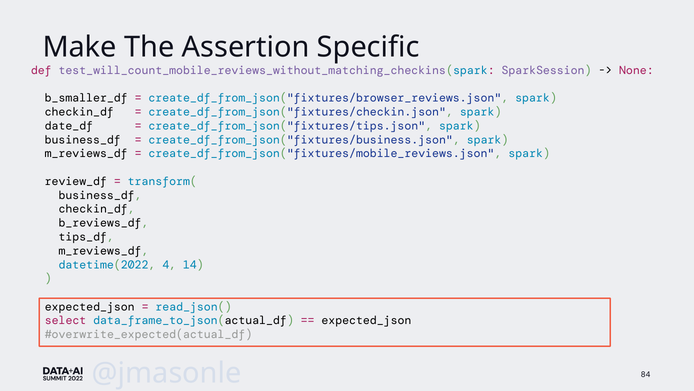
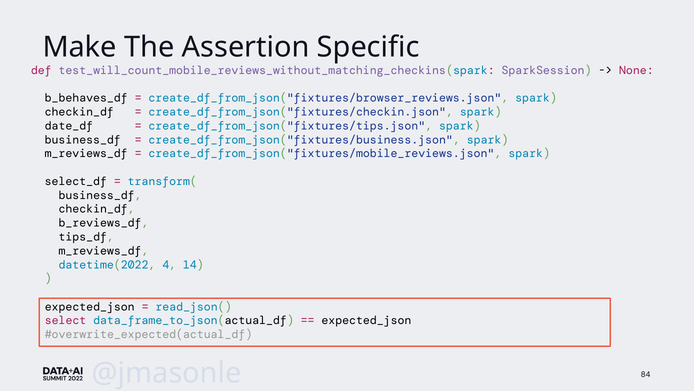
b_smaller_df: b_smaller_df -> b_behaves_df (86, 98)
review_df: review_df -> select_df (76, 181)
